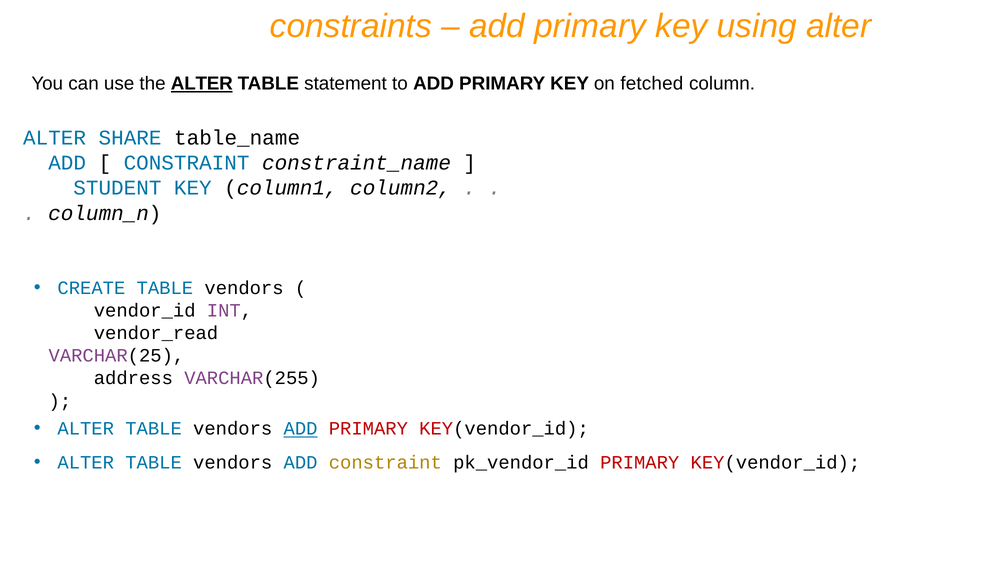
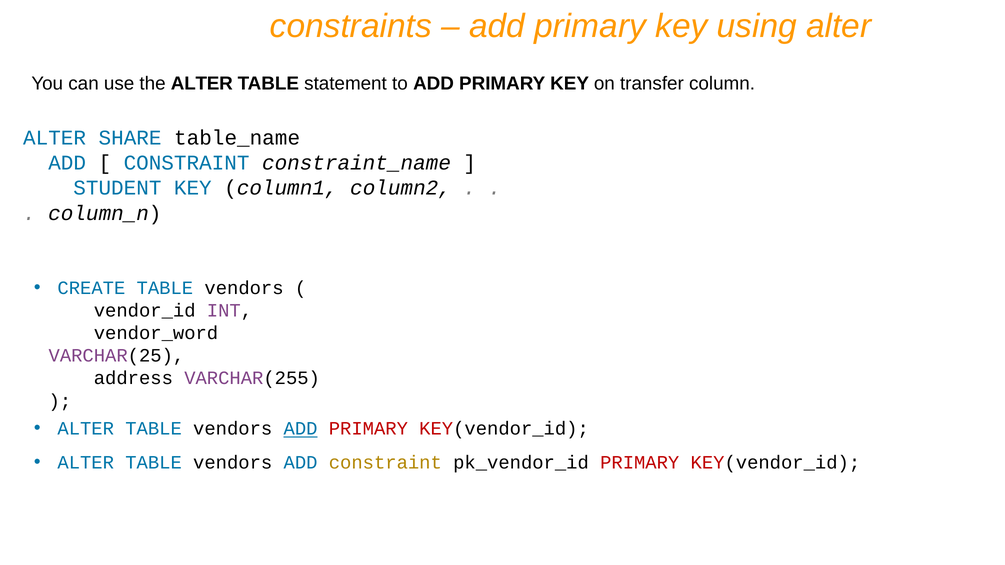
ALTER underline: present -> none (202, 84)
fetched: fetched -> transfer (652, 84)
vendor_read: vendor_read -> vendor_word (156, 333)
